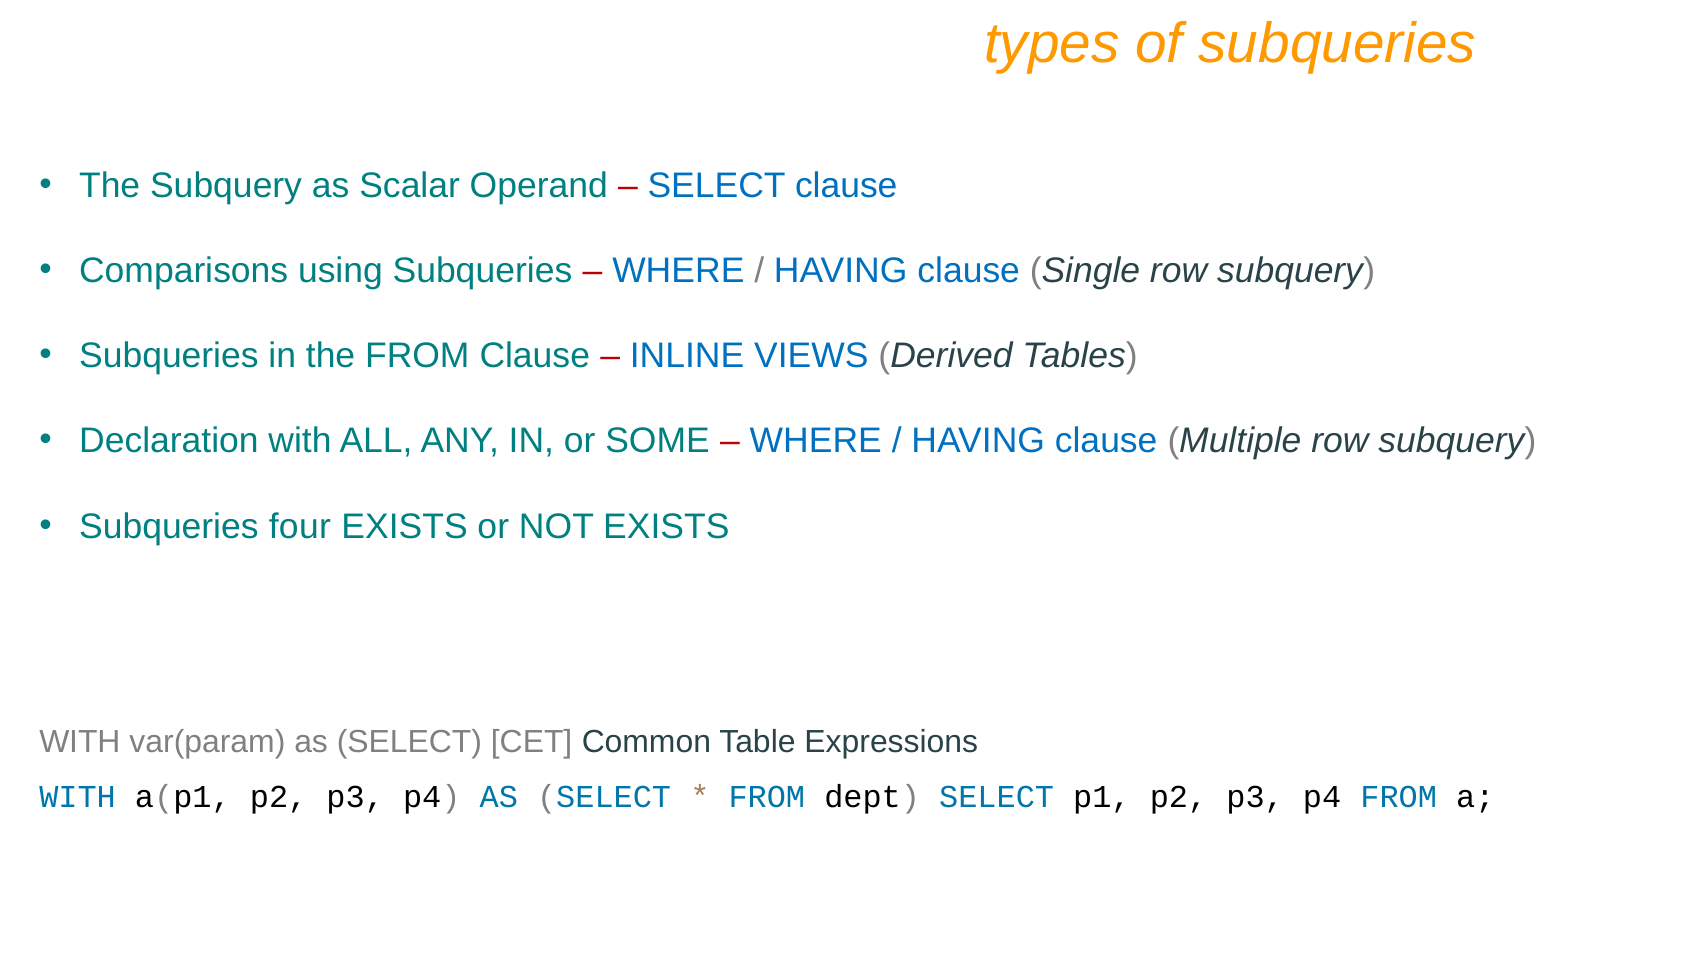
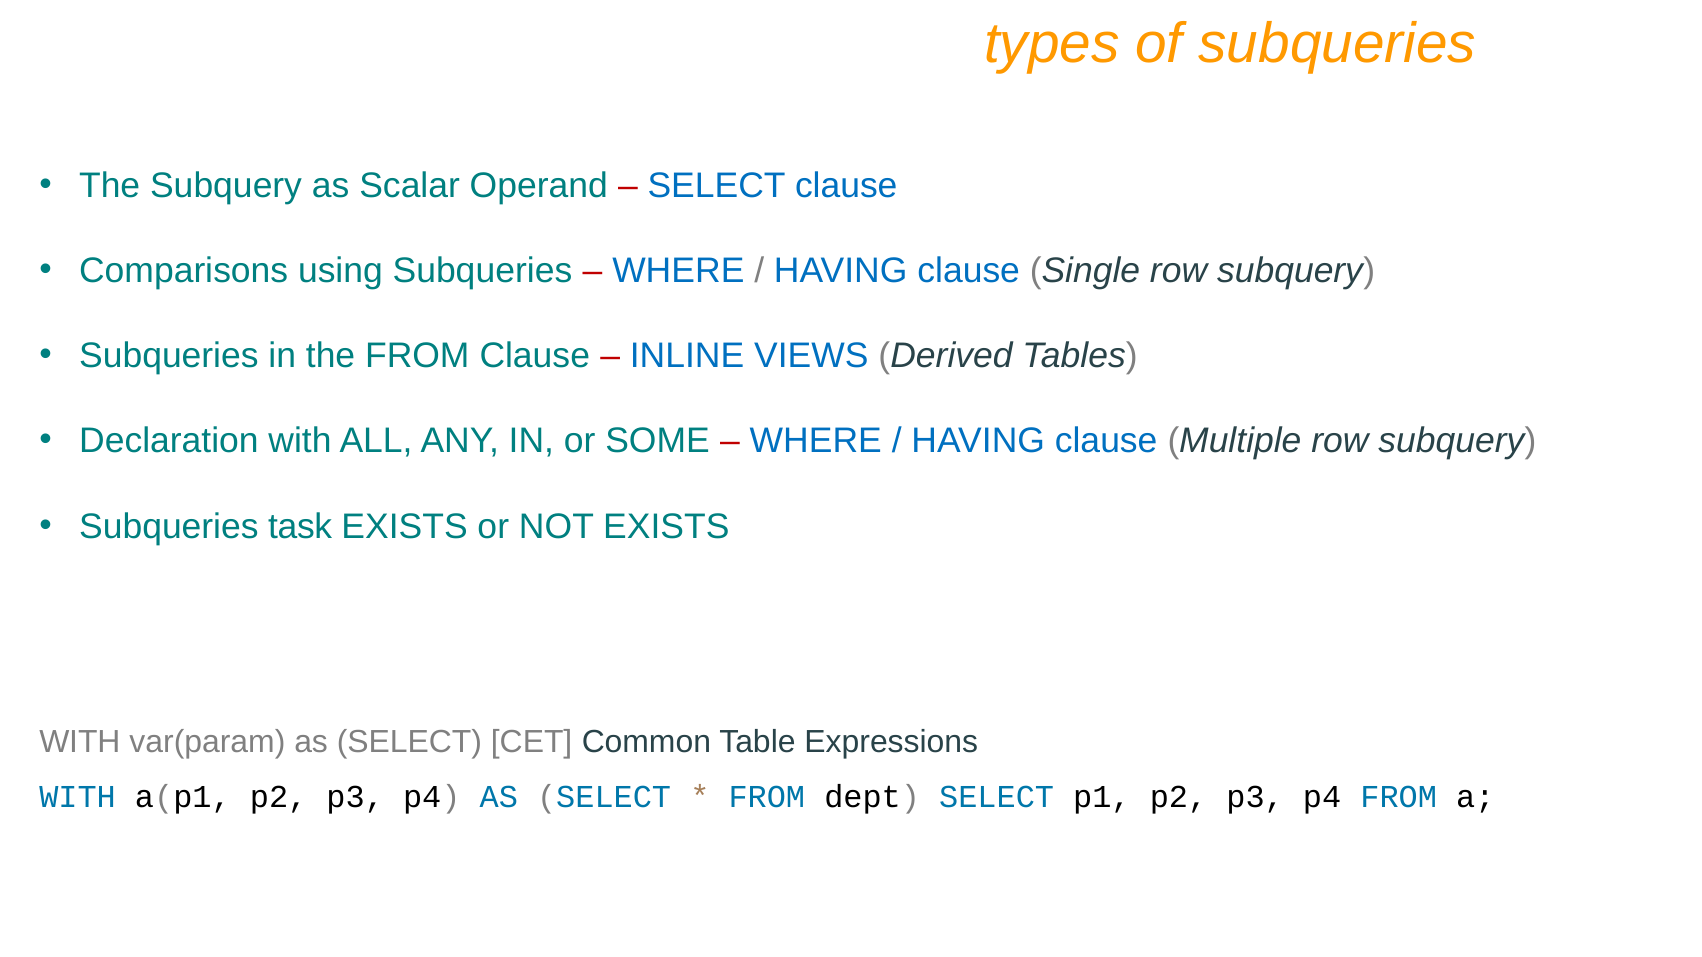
four: four -> task (300, 527)
